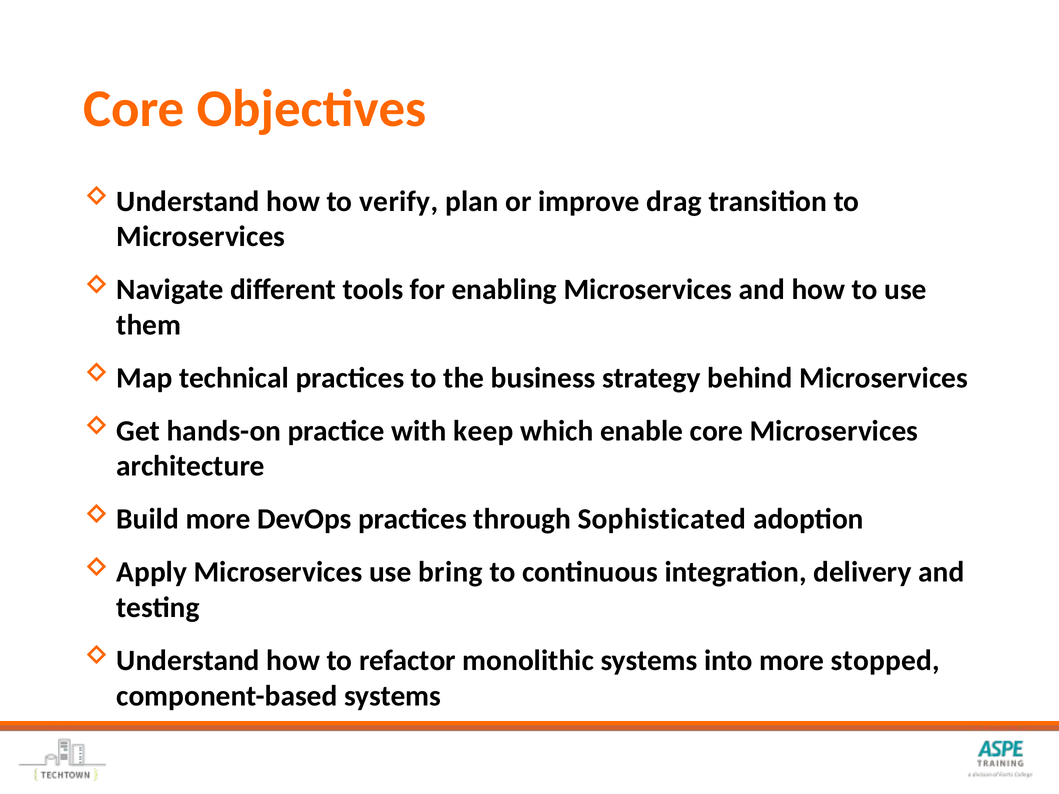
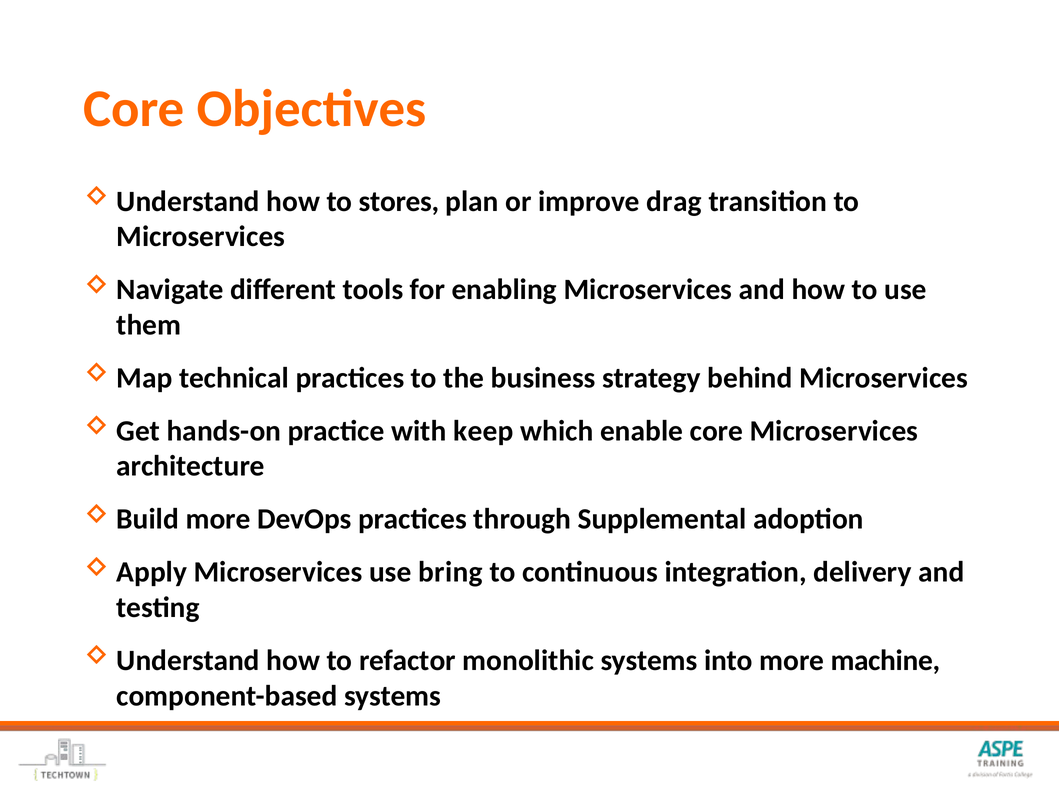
verify: verify -> stores (399, 202)
Sophisticated: Sophisticated -> Supplemental (662, 519)
stopped: stopped -> machine (885, 661)
